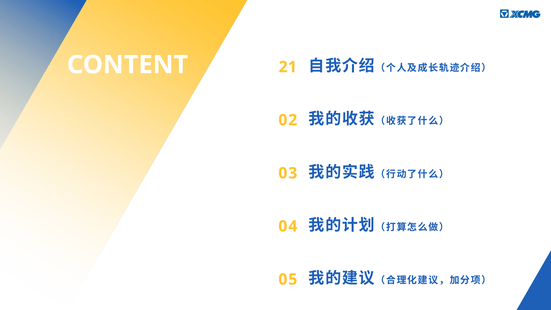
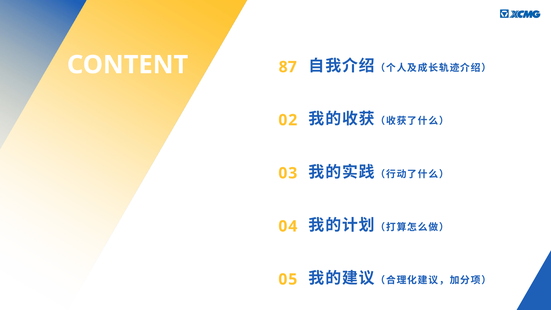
21: 21 -> 87 (288, 67)
